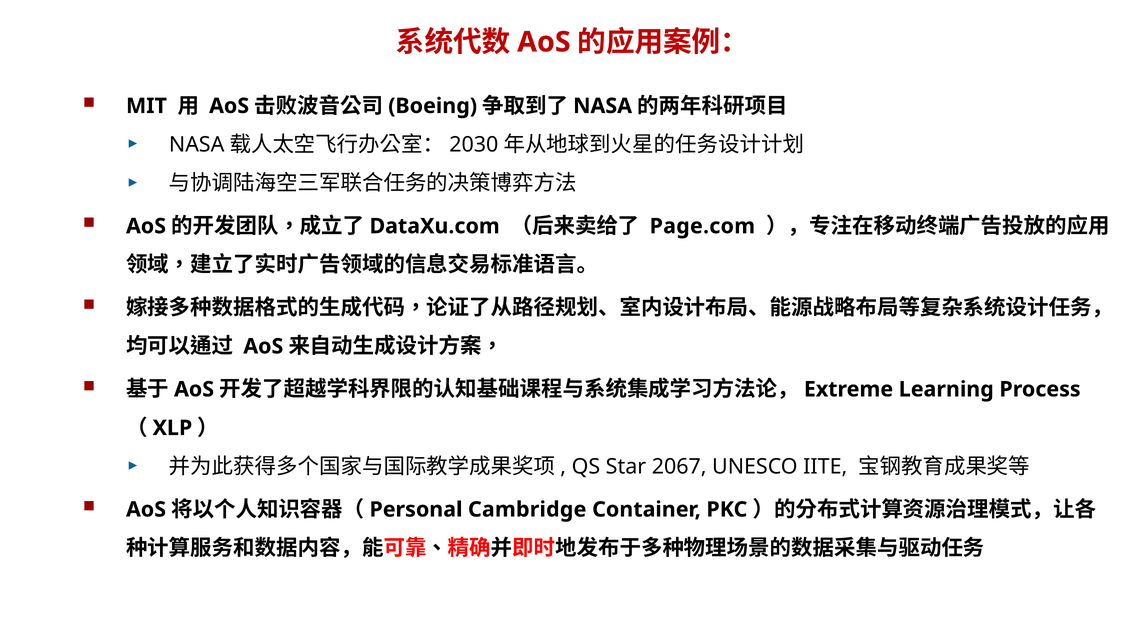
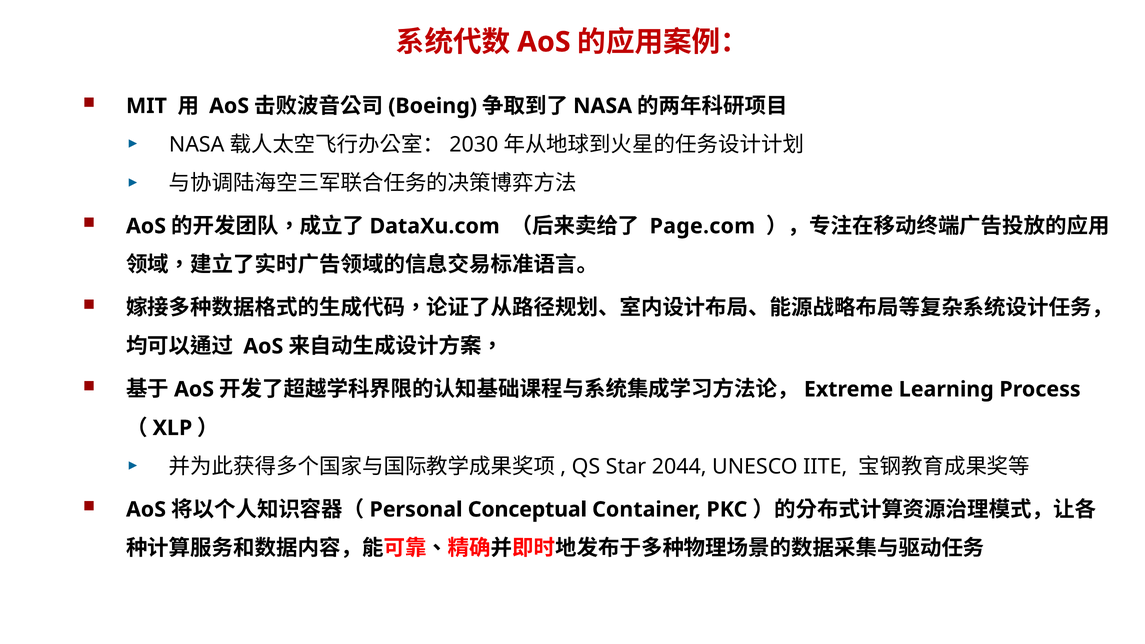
2067: 2067 -> 2044 (679, 466)
Cambridge: Cambridge -> Conceptual (527, 509)
